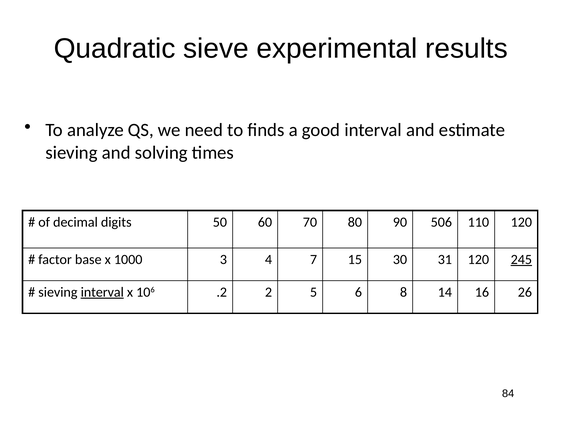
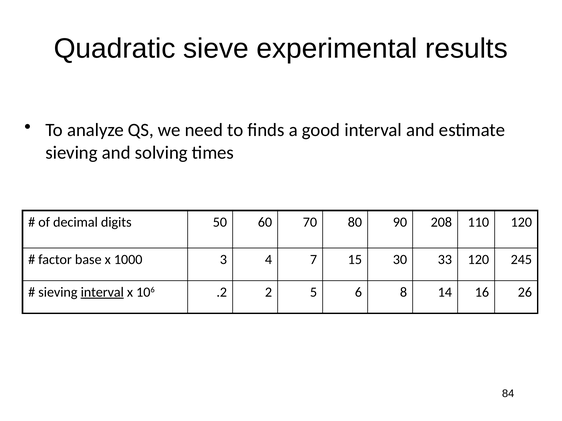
506: 506 -> 208 (441, 222)
31: 31 -> 33 (445, 260)
245 underline: present -> none (521, 260)
